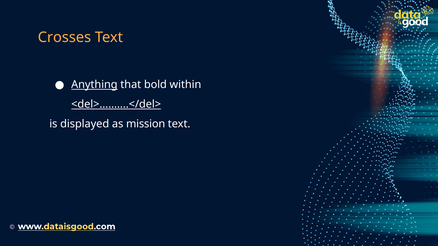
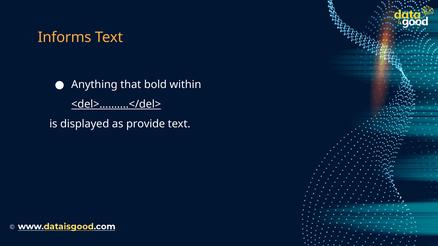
Crosses: Crosses -> Informs (65, 37)
Anything underline: present -> none (94, 85)
mission: mission -> provide (146, 124)
